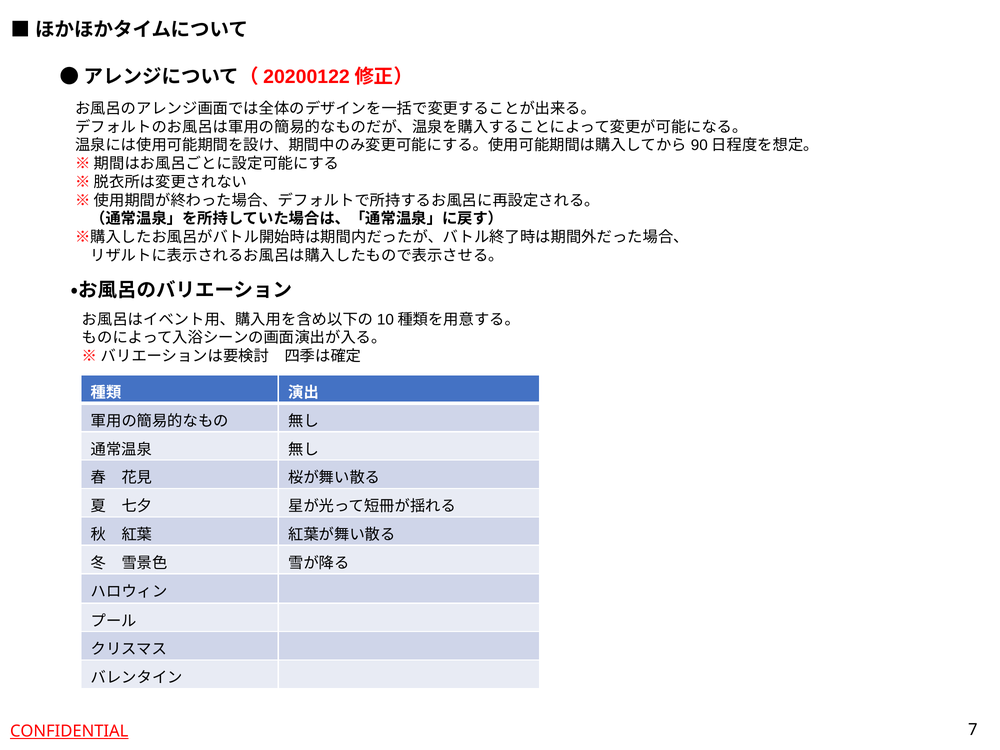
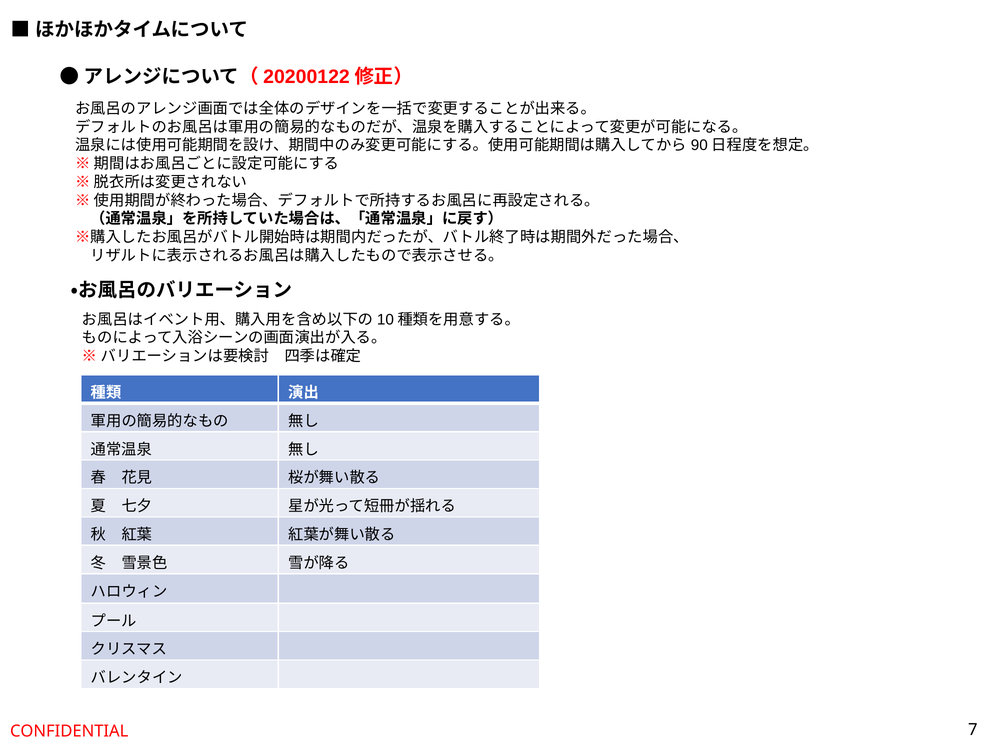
CONFIDENTIAL underline: present -> none (69, 731)
